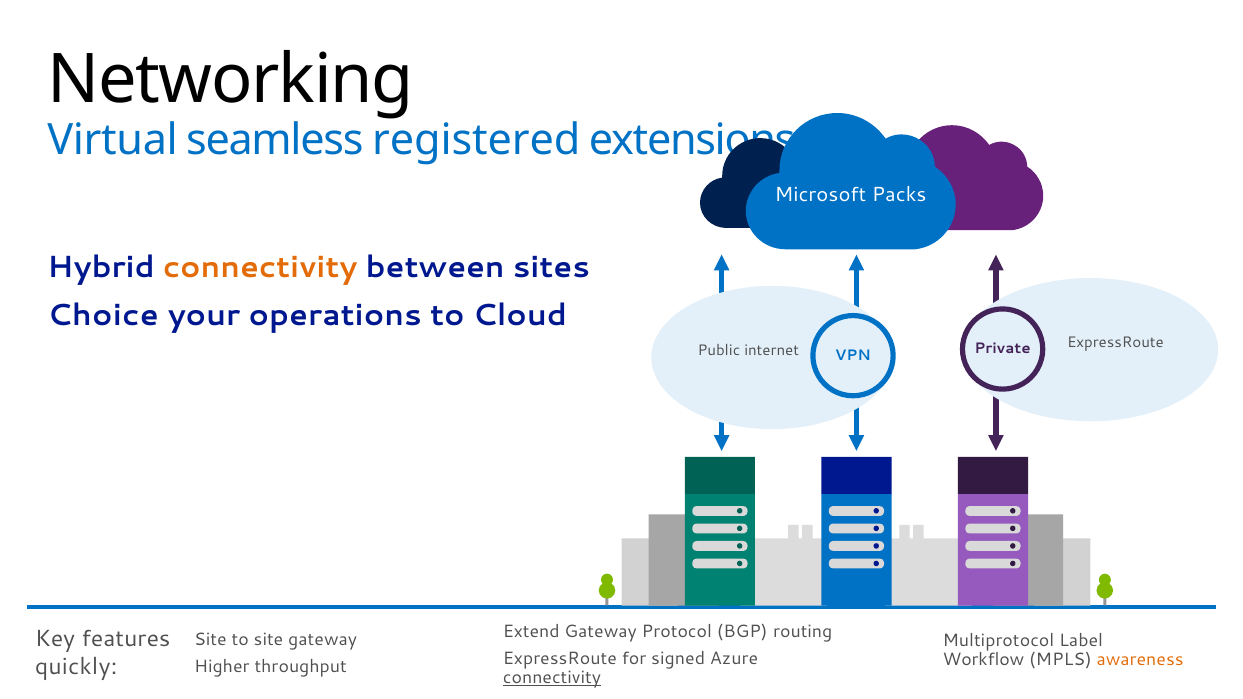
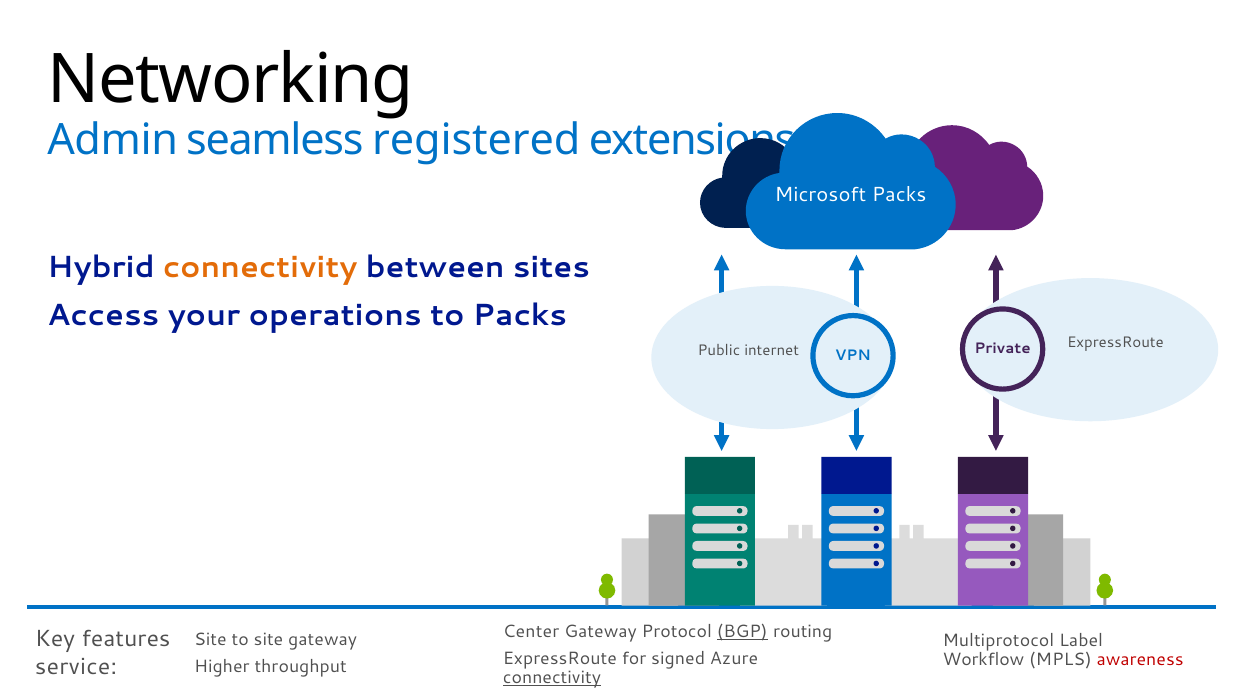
Virtual: Virtual -> Admin (113, 141)
Choice: Choice -> Access (103, 315)
to Cloud: Cloud -> Packs (520, 315)
Extend: Extend -> Center (531, 632)
BGP underline: none -> present (742, 632)
awareness colour: orange -> red (1140, 660)
quickly: quickly -> service (76, 667)
